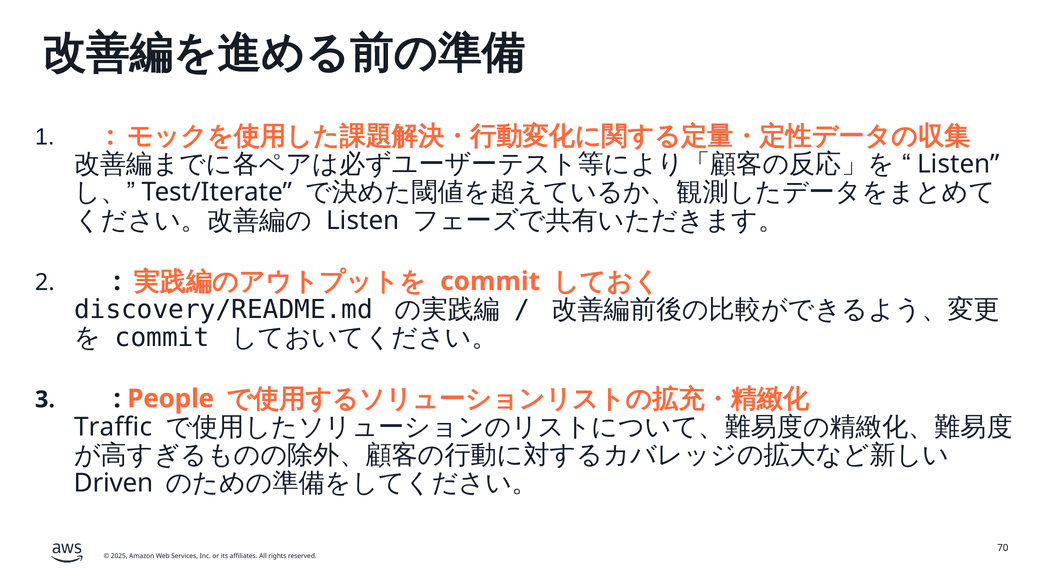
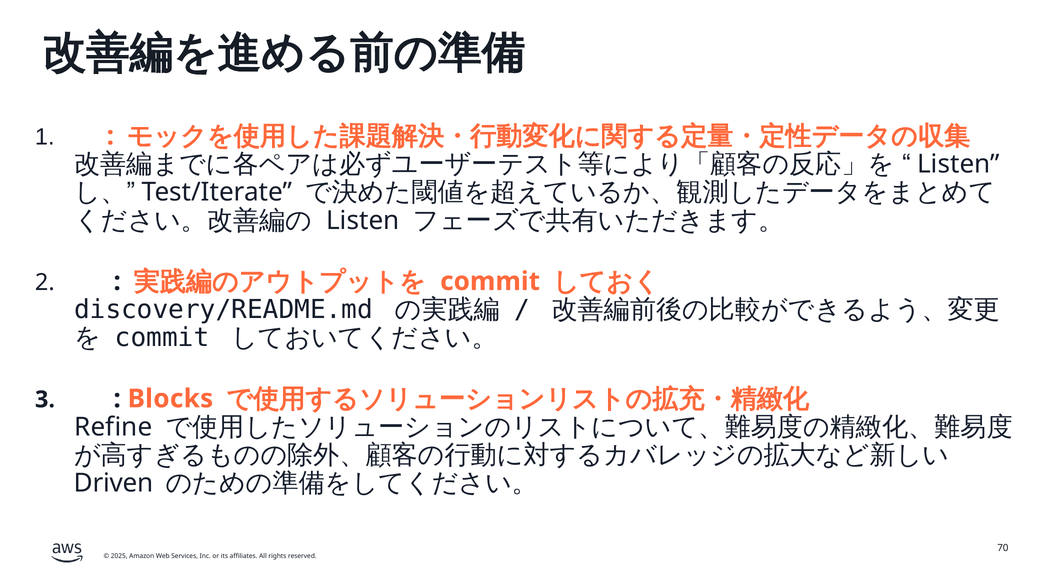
People: People -> Blocks (170, 399)
Traffic: Traffic -> Refine (113, 427)
